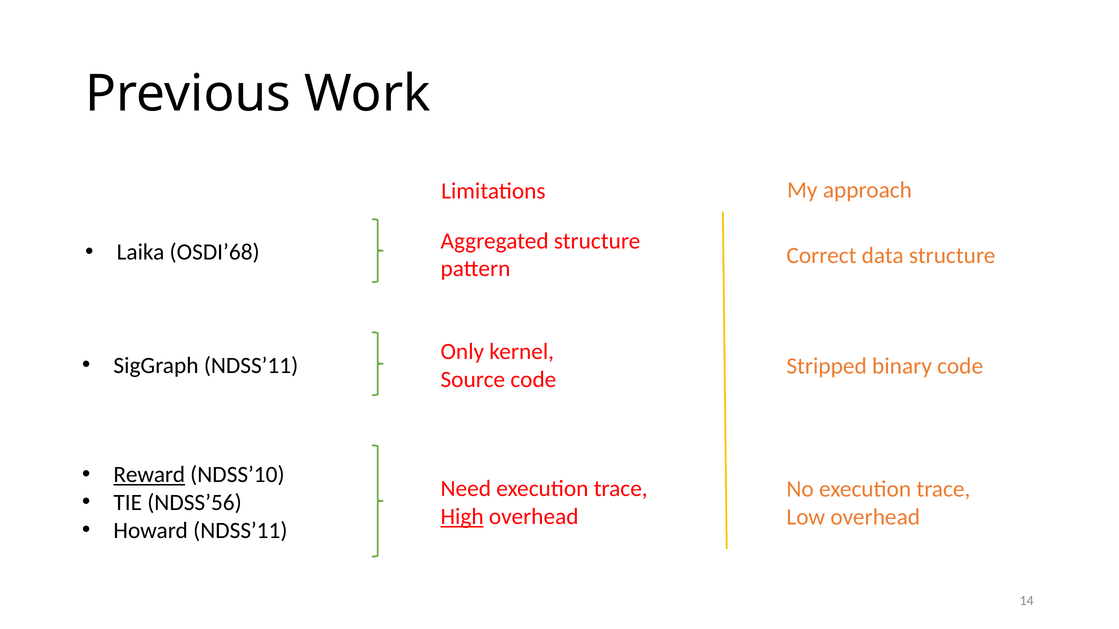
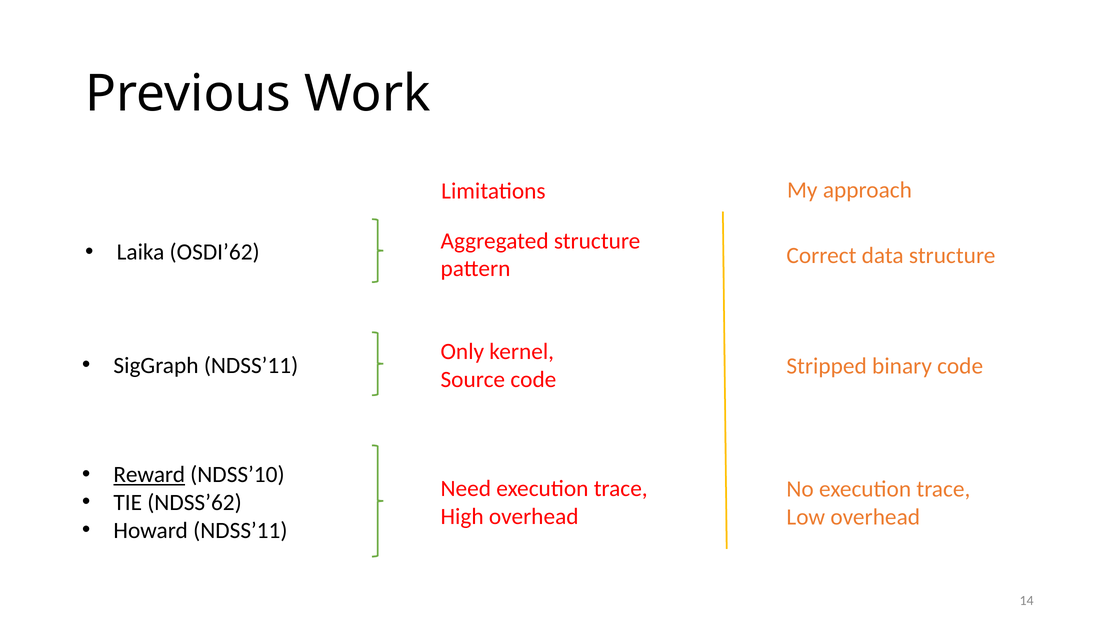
OSDI’68: OSDI’68 -> OSDI’62 (215, 252)
NDSS’56: NDSS’56 -> NDSS’62 (195, 503)
High underline: present -> none (462, 517)
